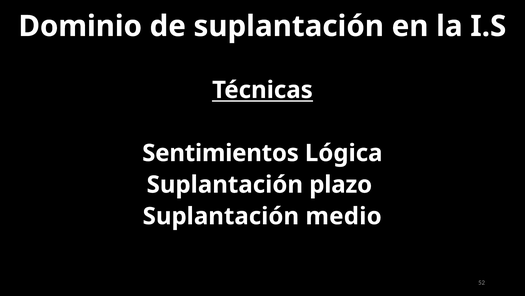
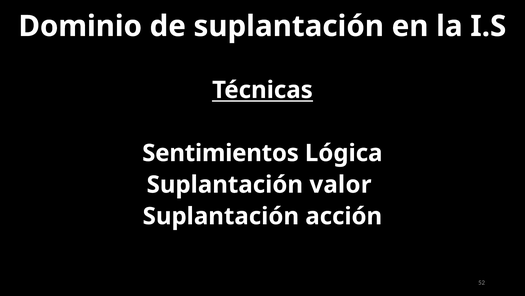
plazo: plazo -> valor (340, 184)
medio: medio -> acción (344, 216)
